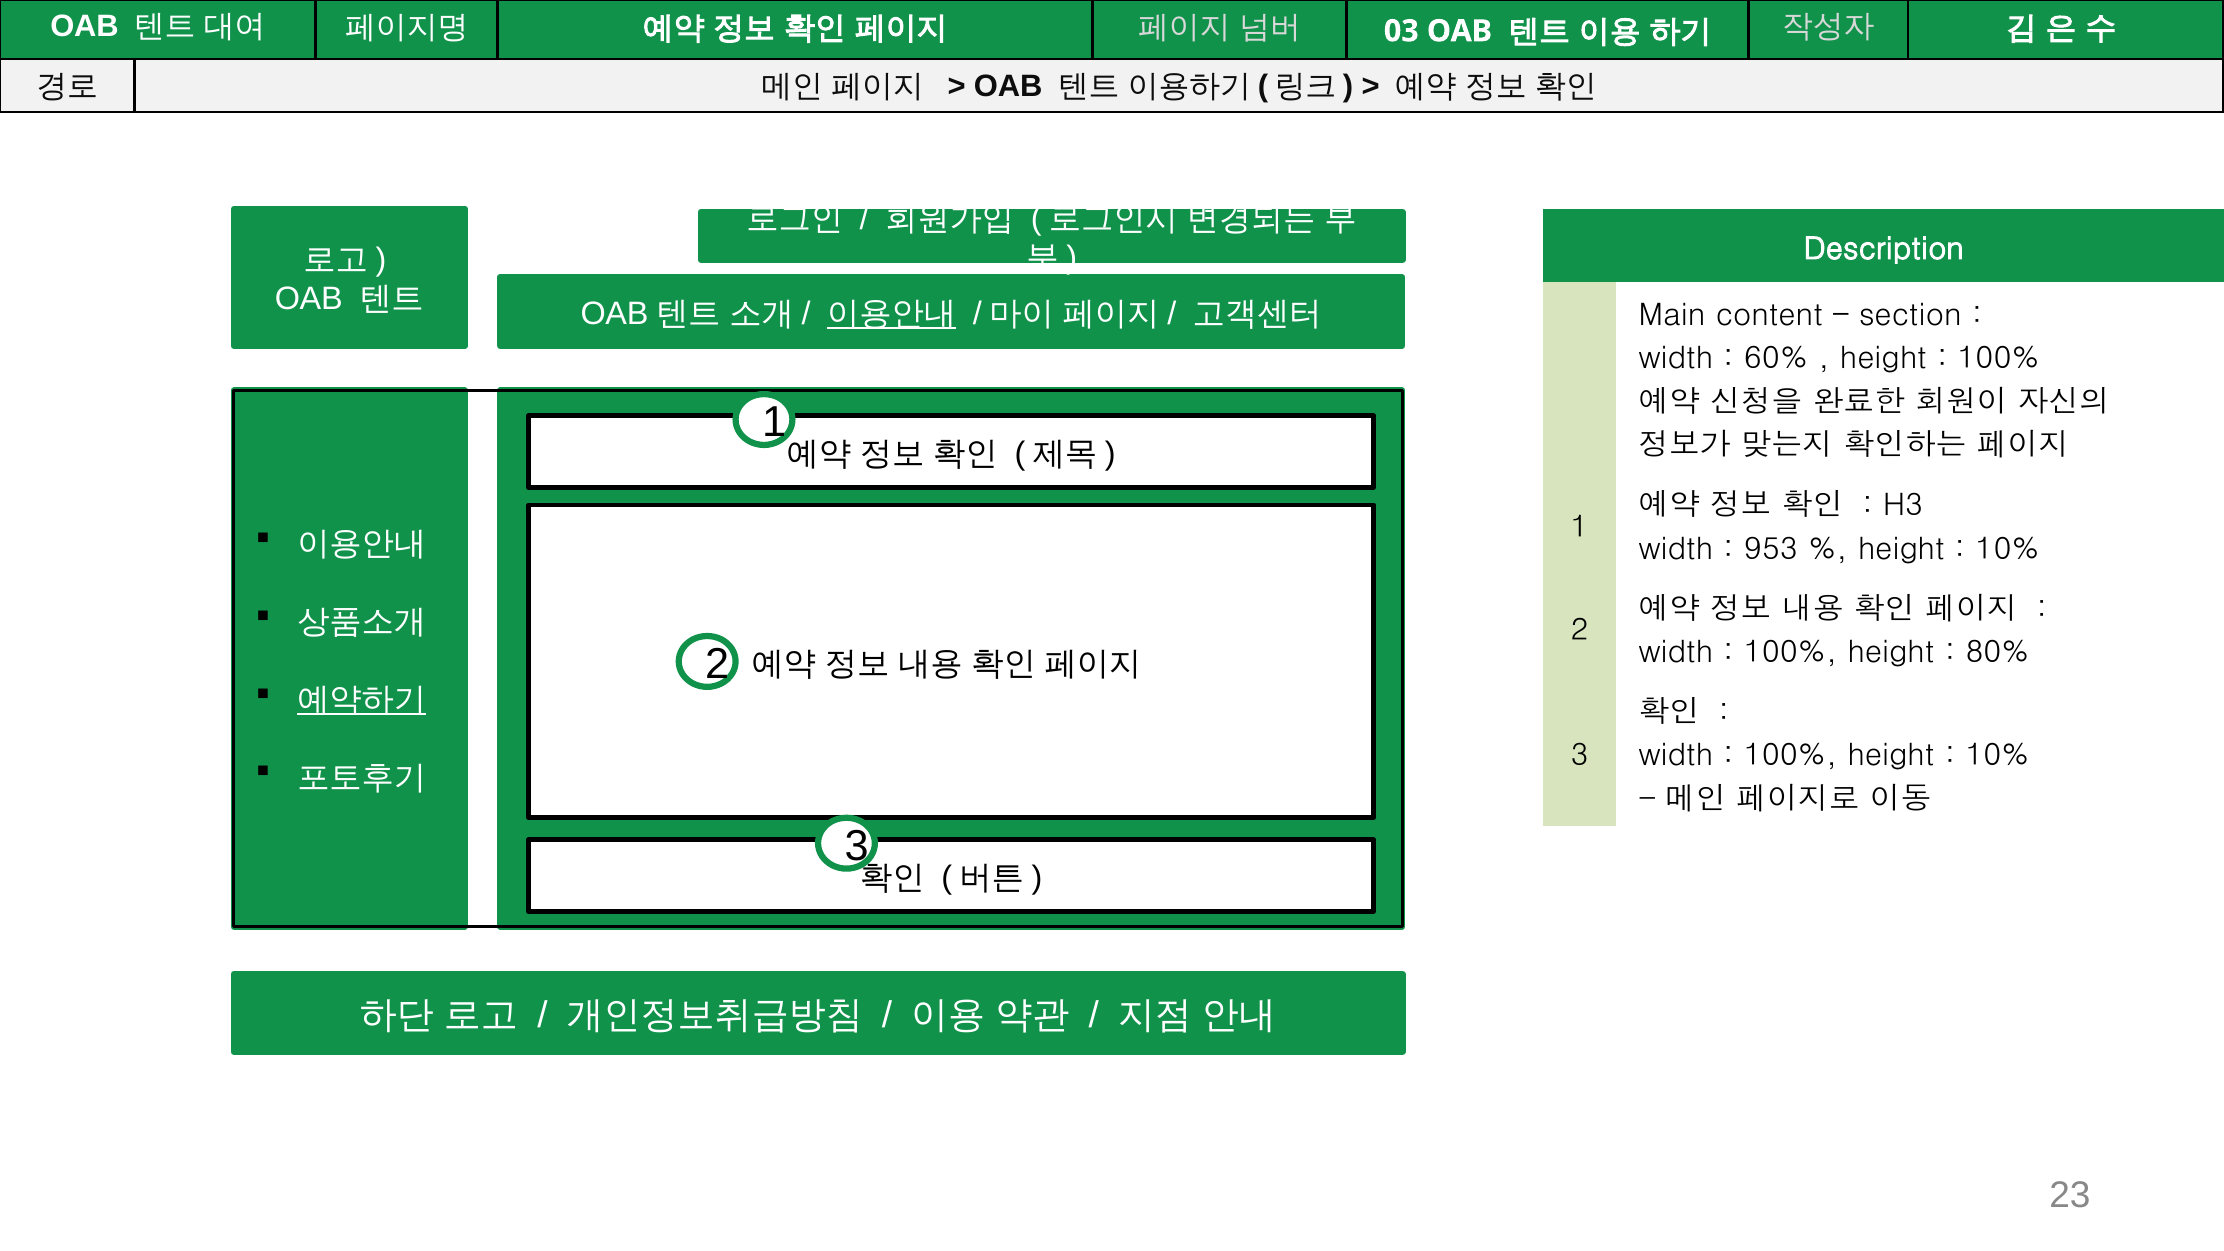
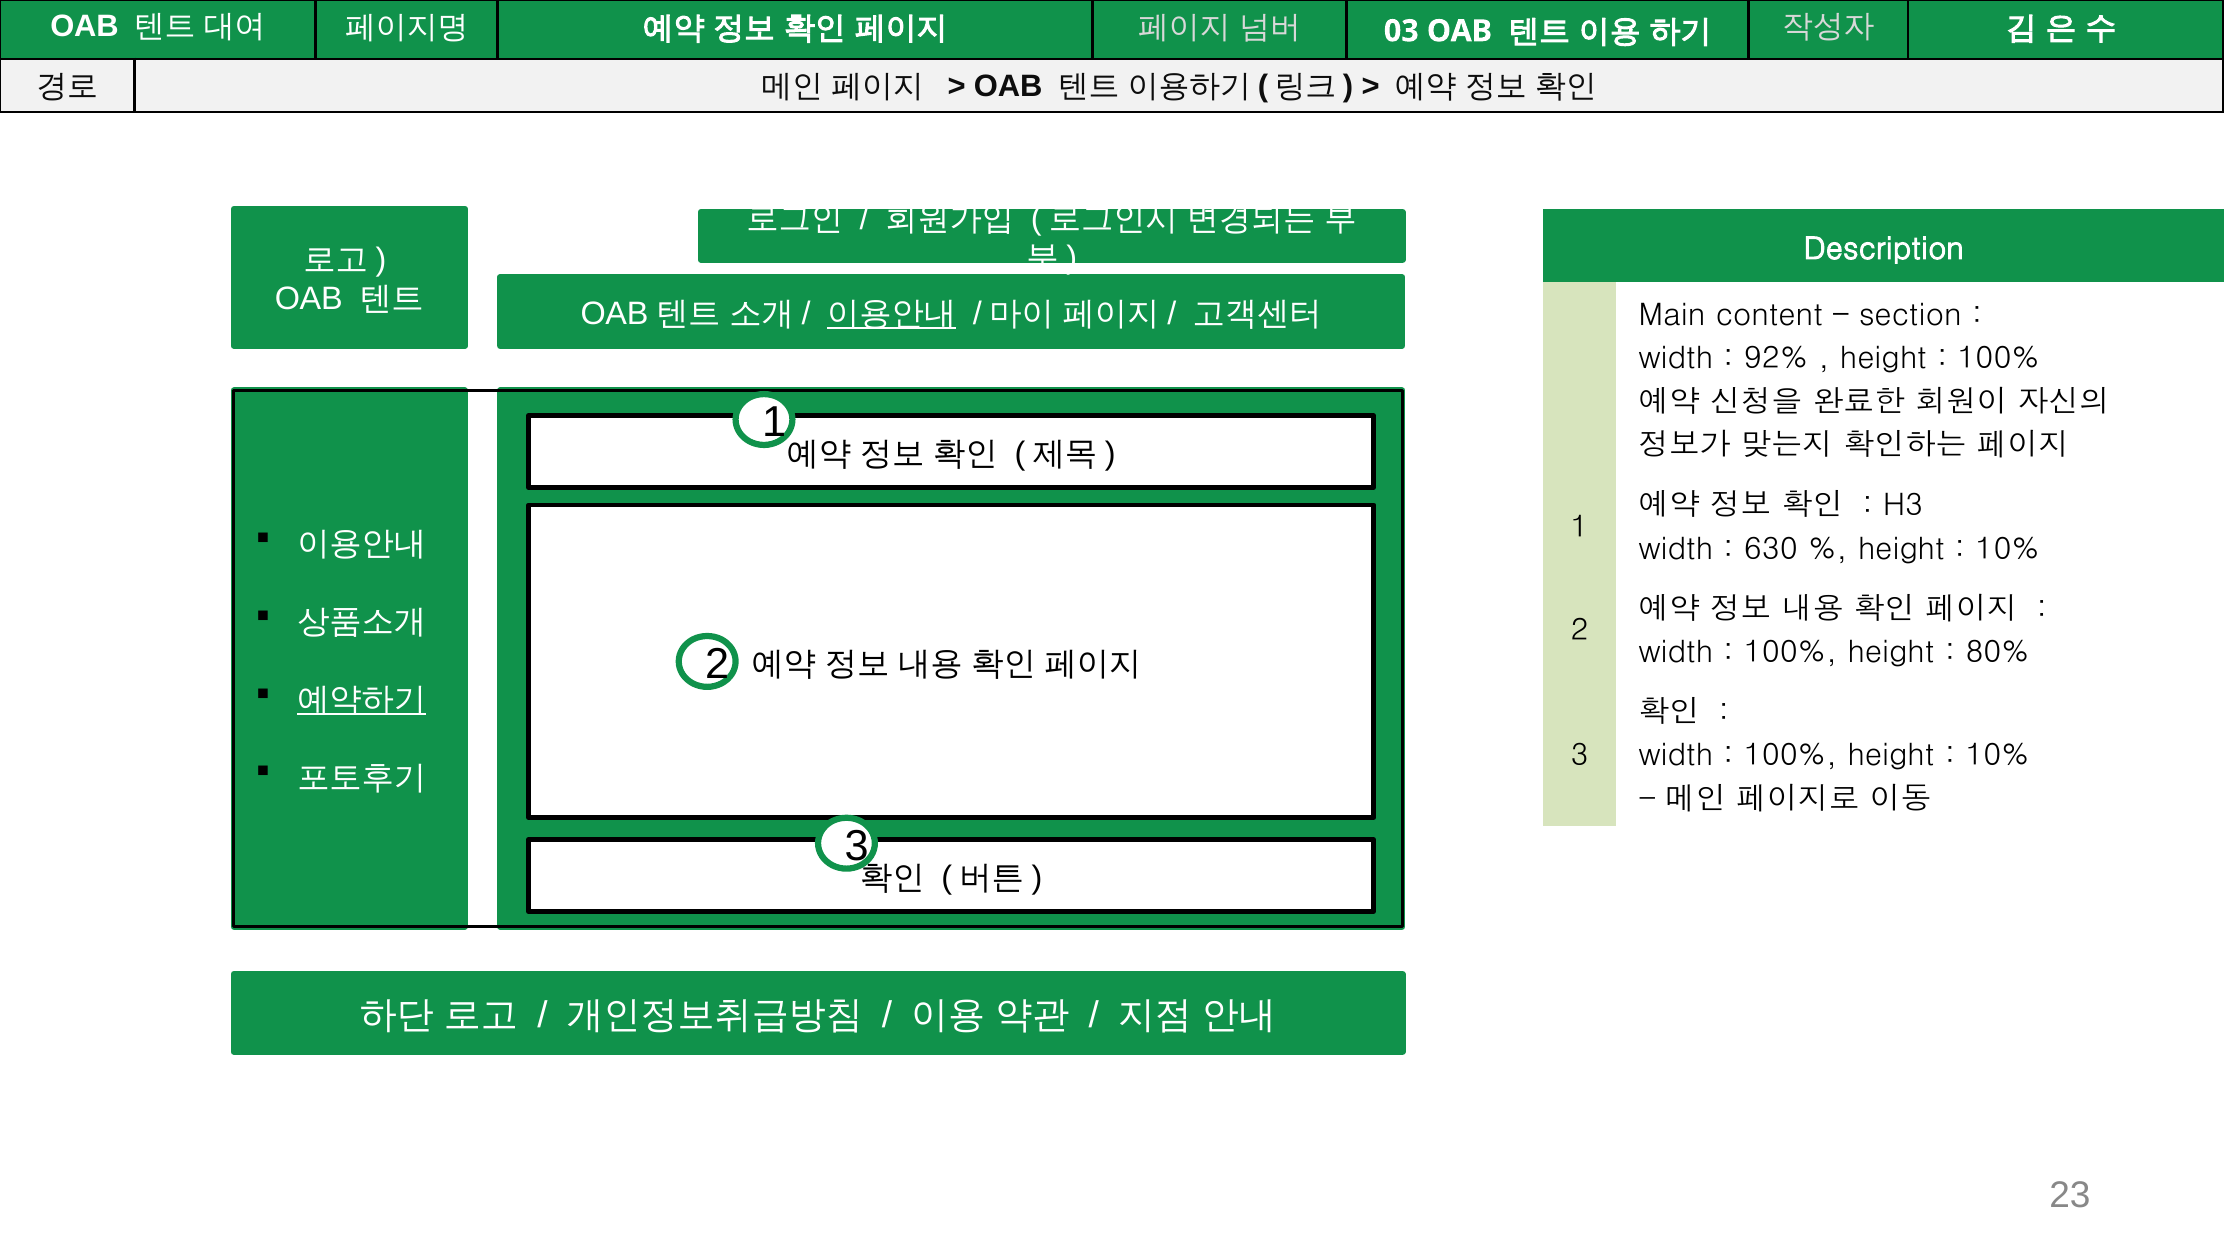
60%: 60% -> 92% (1776, 359)
953: 953 -> 630 (1771, 549)
